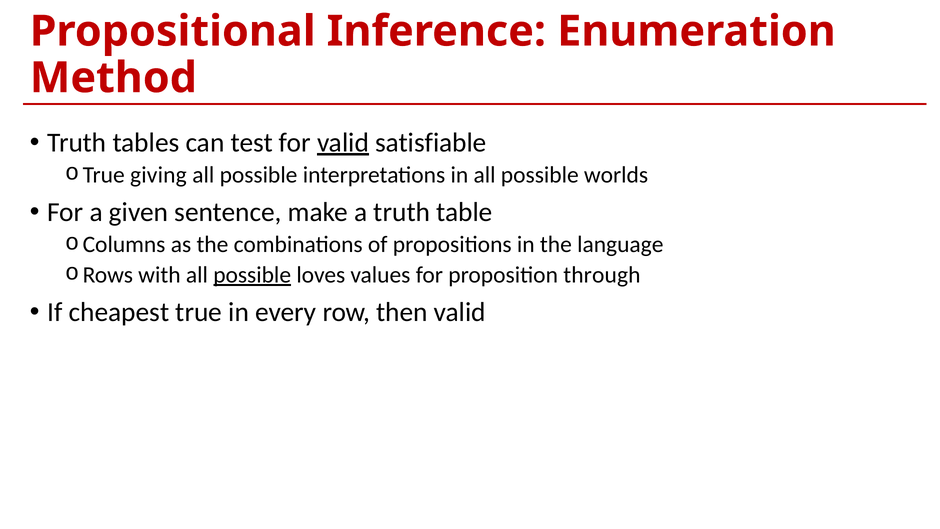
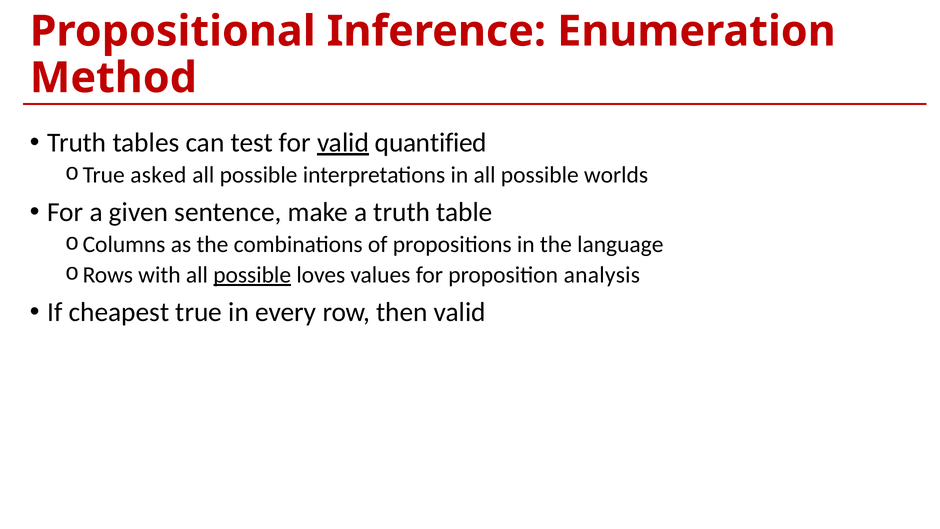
satisfiable: satisfiable -> quantified (431, 143)
giving: giving -> asked (158, 175)
through: through -> analysis (602, 275)
